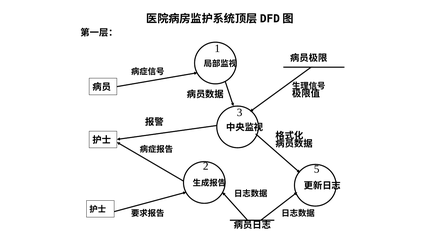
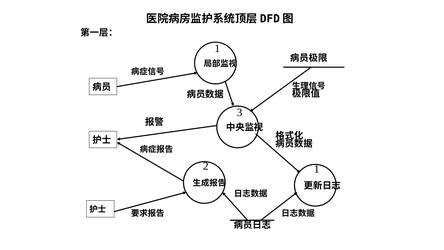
2 5: 5 -> 1 (317, 169)
